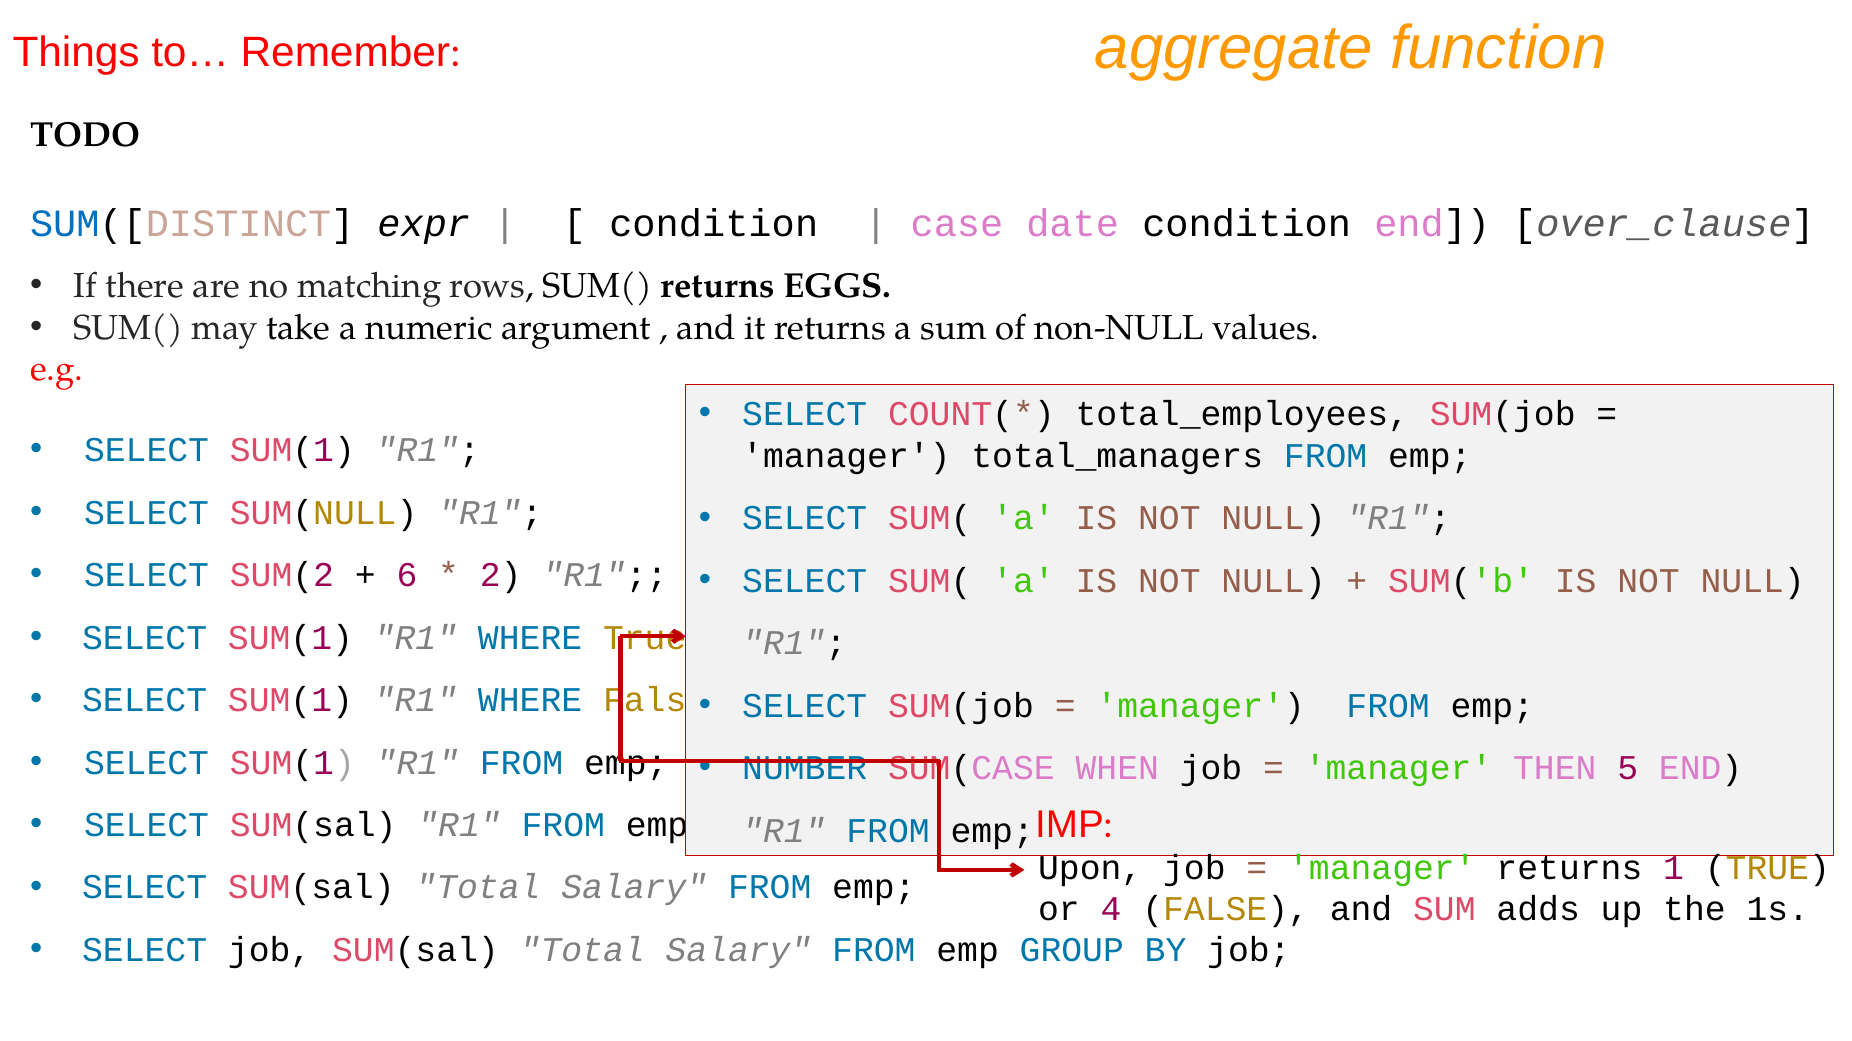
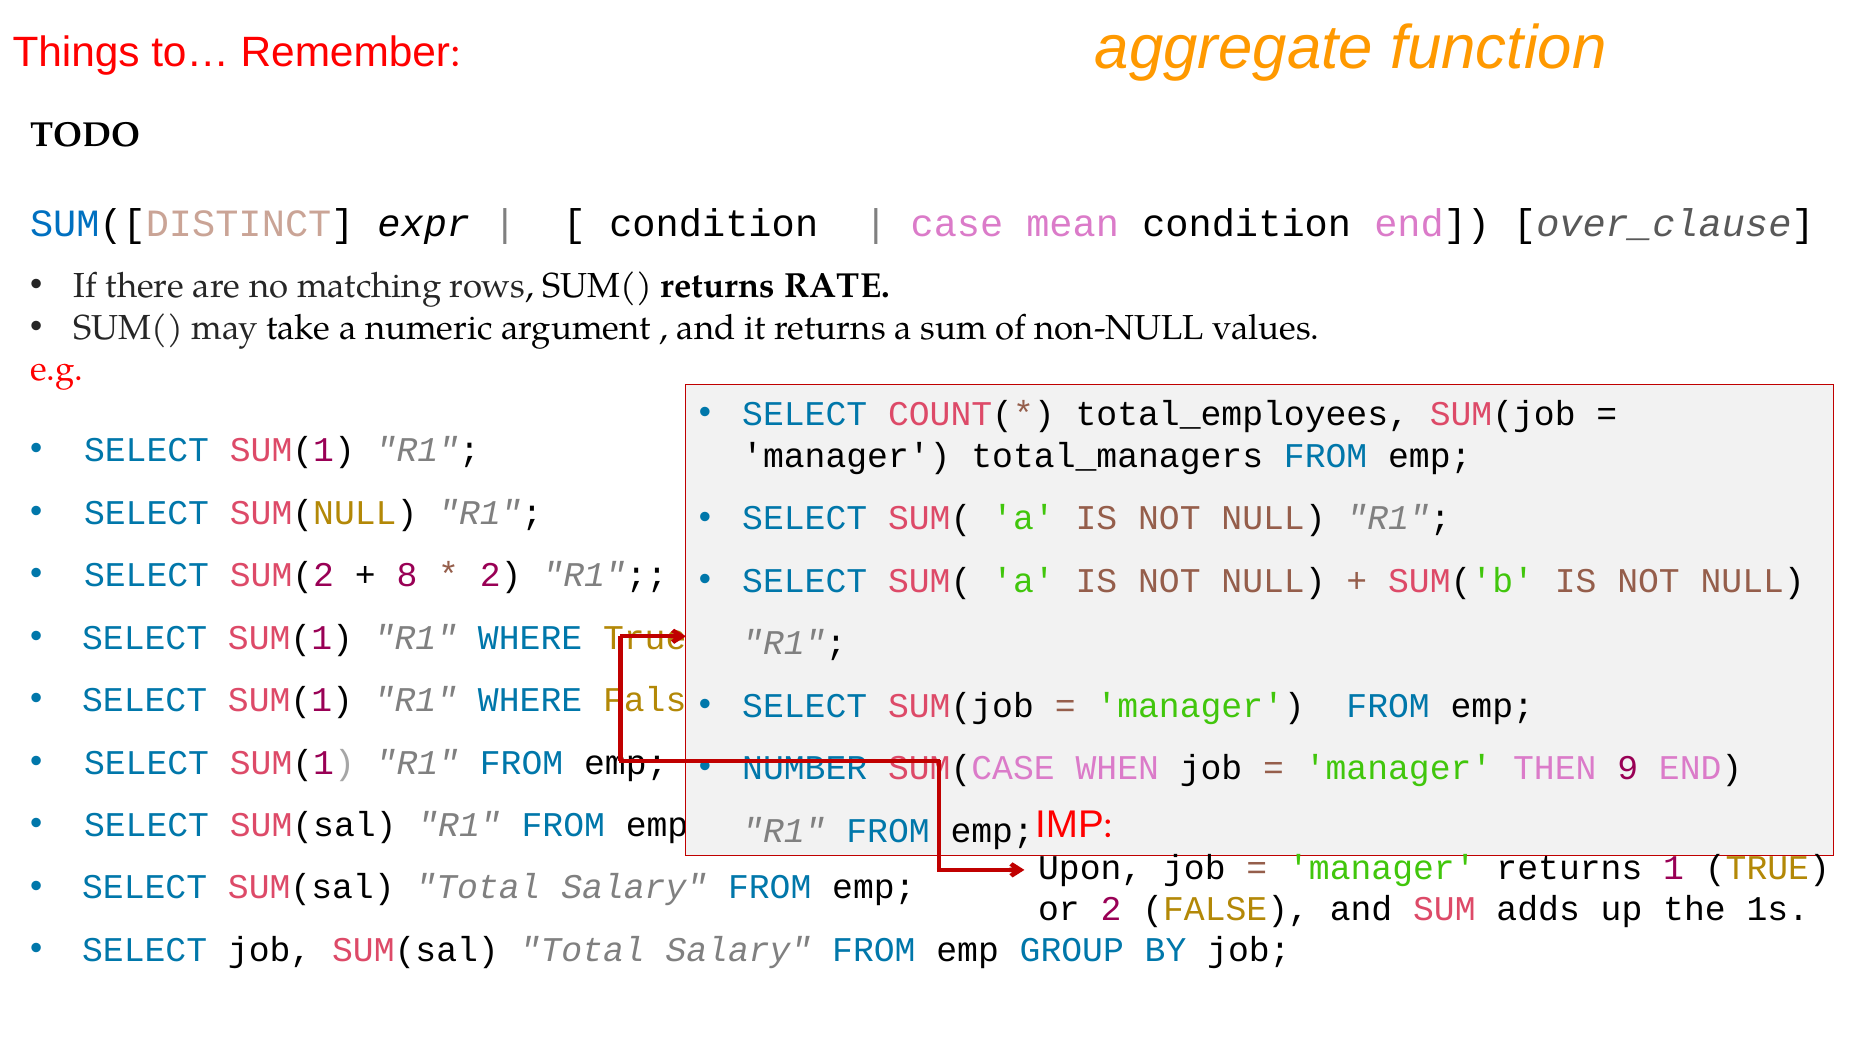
date: date -> mean (1073, 224)
EGGS: EGGS -> RATE (837, 286)
6: 6 -> 8 (407, 576)
5: 5 -> 9 (1628, 769)
or 4: 4 -> 2 (1111, 910)
